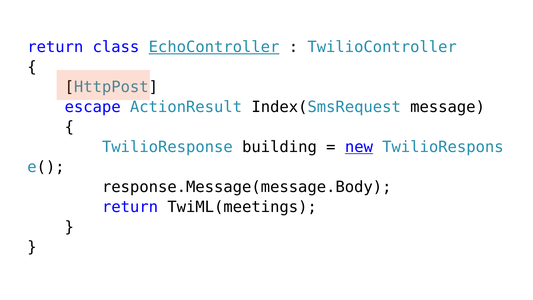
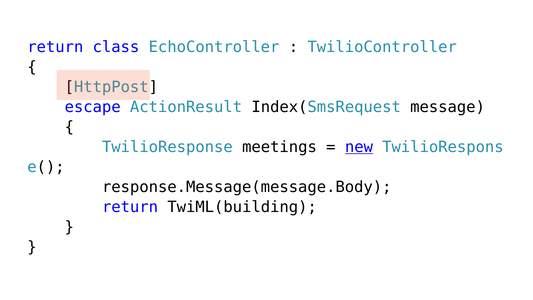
EchoController underline: present -> none (214, 47)
building: building -> meetings (280, 147)
TwiML(meetings: TwiML(meetings -> TwiML(building (242, 207)
